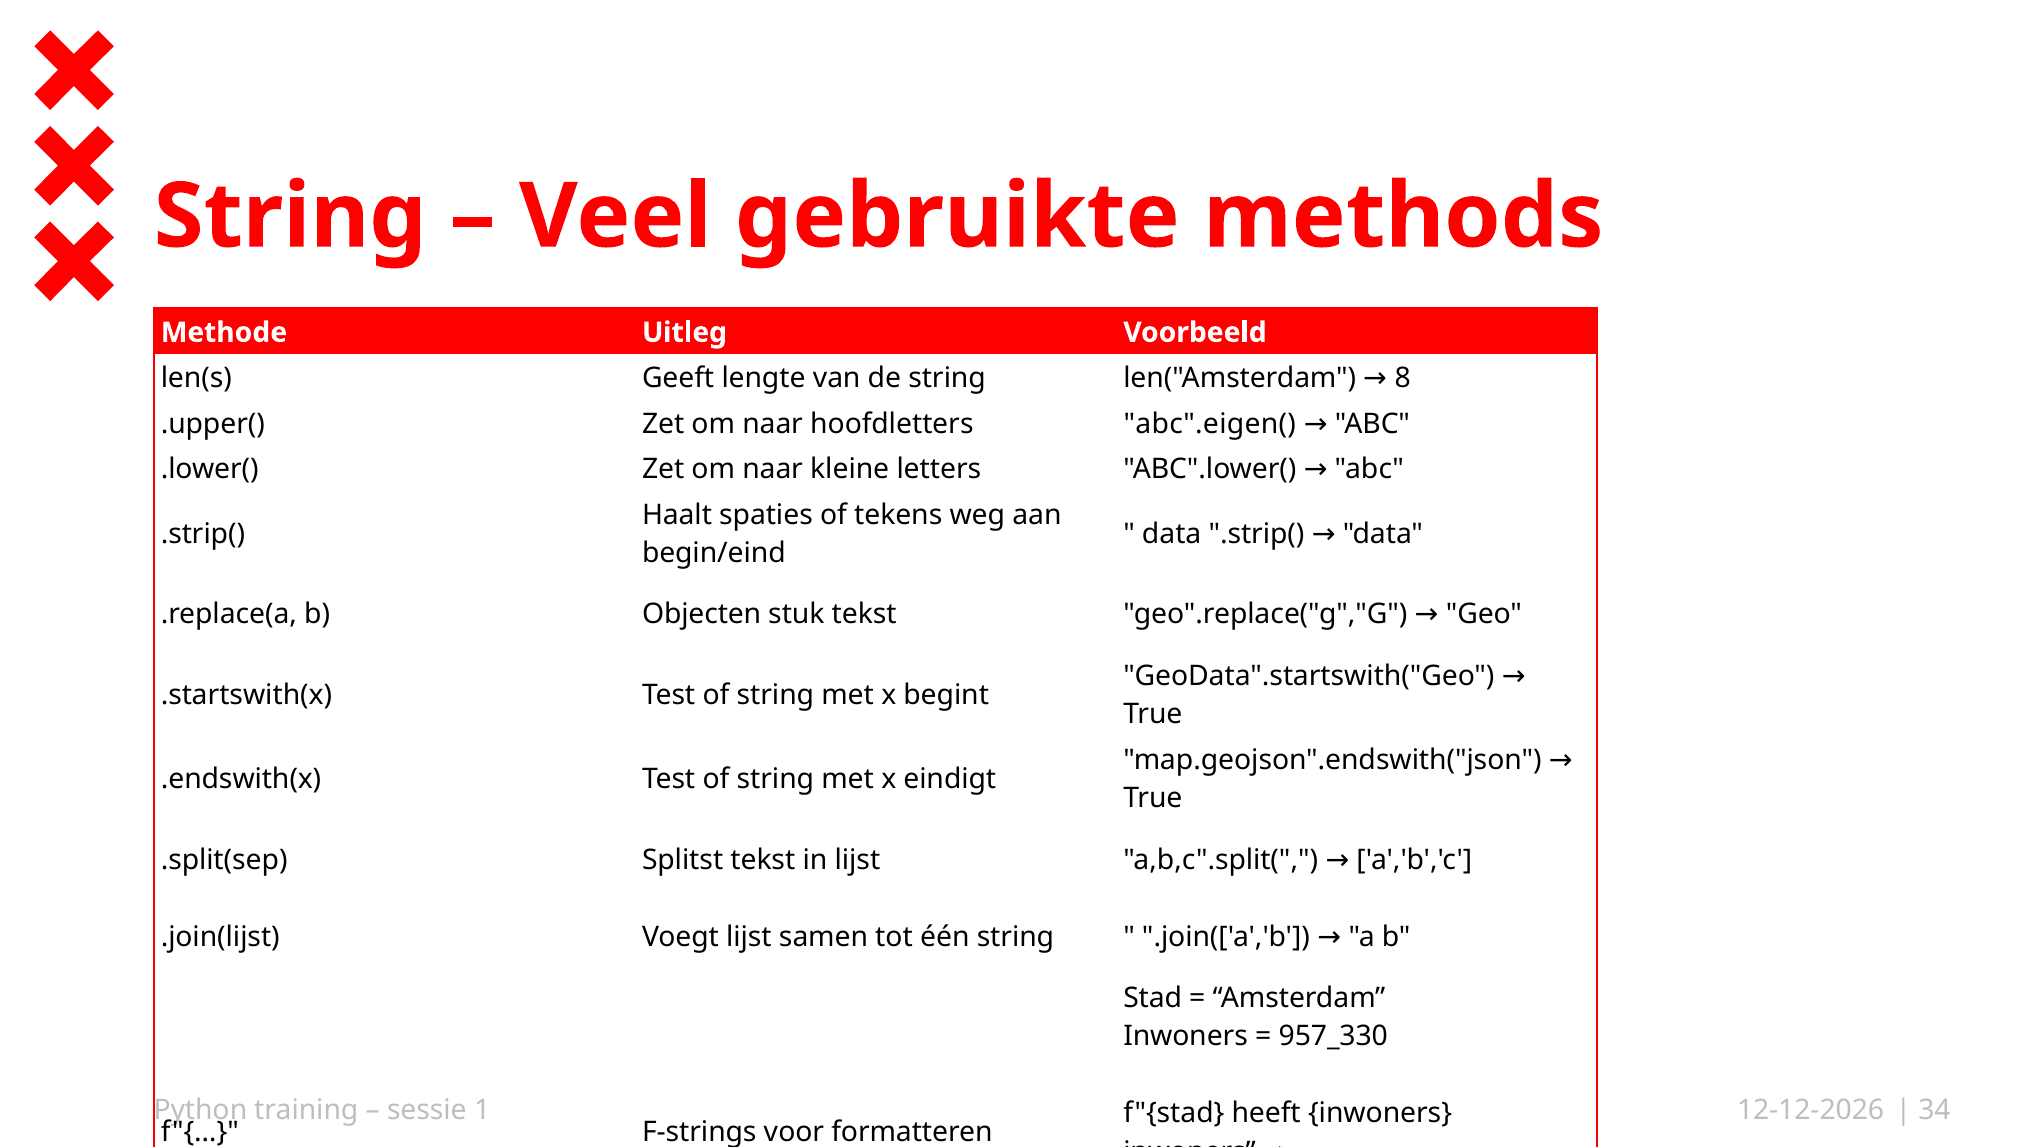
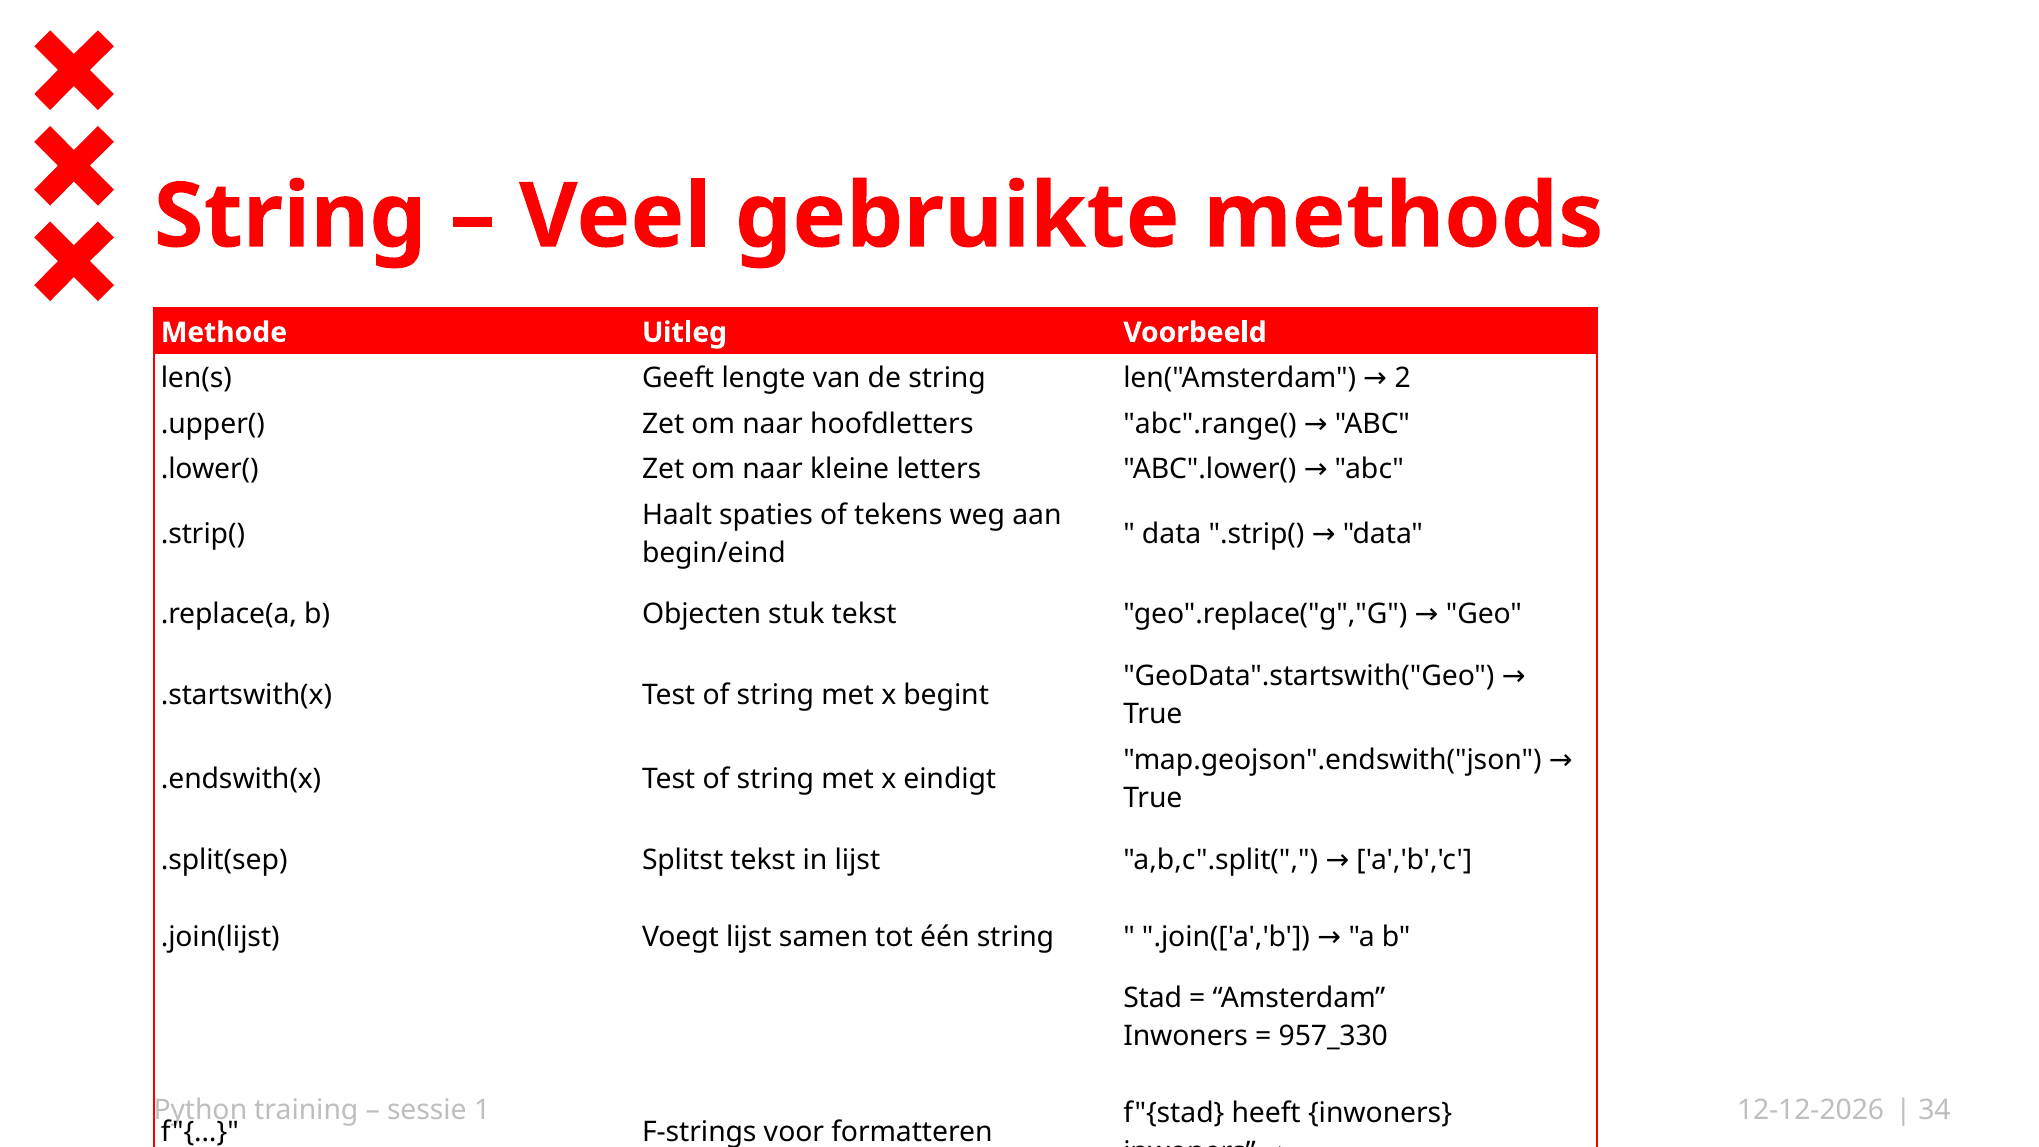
8: 8 -> 2 (1403, 378)
abc".eigen(: abc".eigen( -> abc".range( (1210, 424)
